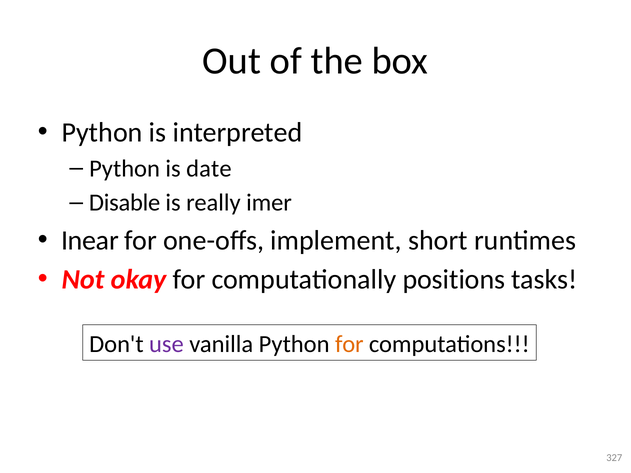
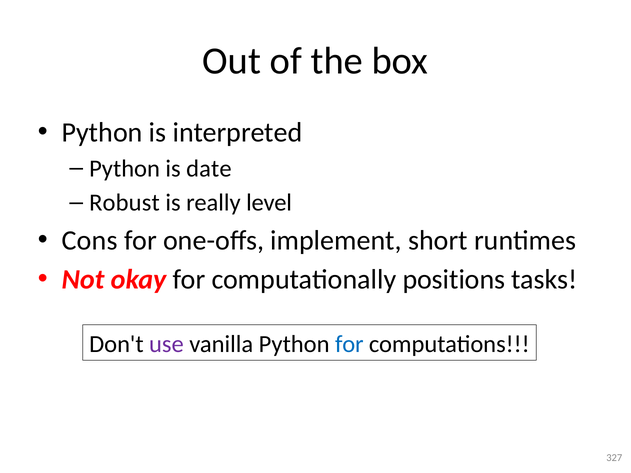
Disable: Disable -> Robust (124, 203)
imer: imer -> level (269, 203)
Inear: Inear -> Cons (90, 240)
for colour: orange -> blue (349, 344)
